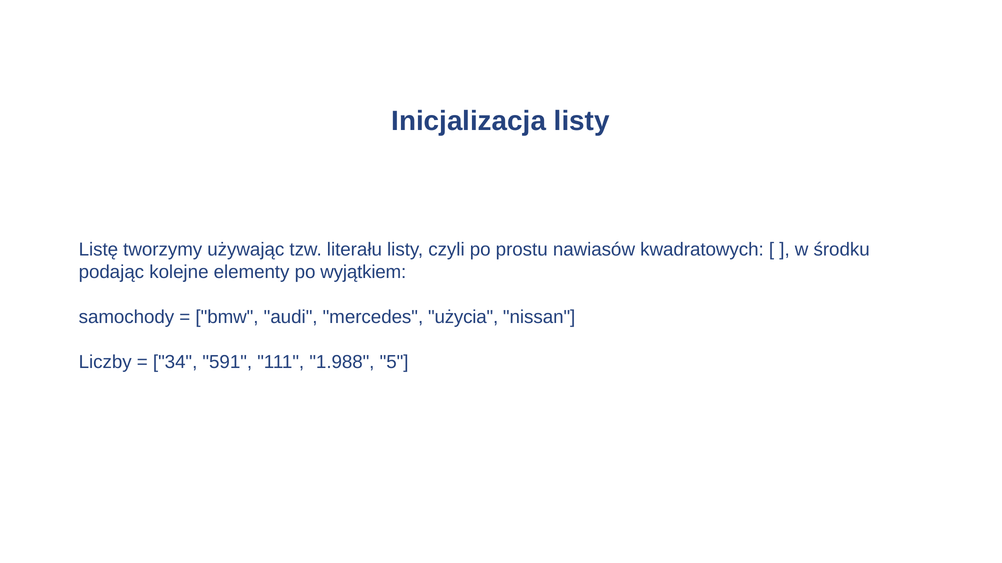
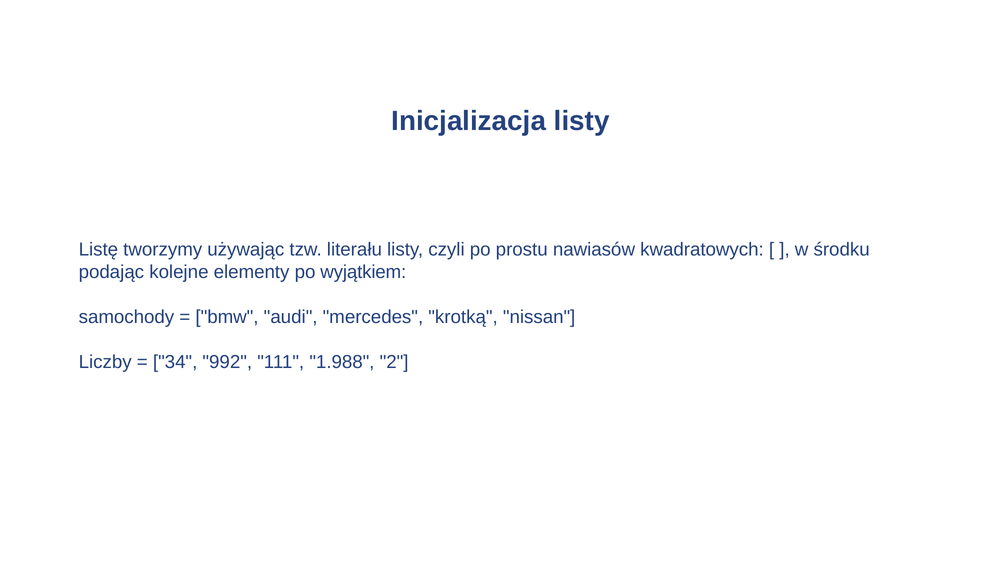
użycia: użycia -> krotką (463, 318)
591: 591 -> 992 (227, 363)
5: 5 -> 2 (394, 363)
